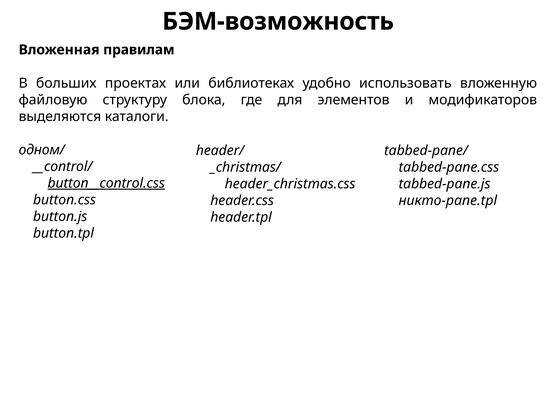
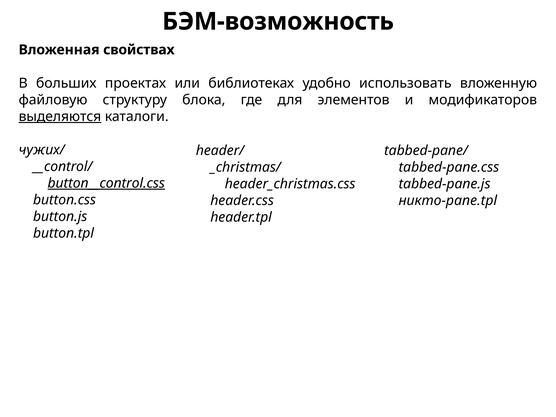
правилам: правилам -> свойствах (139, 50)
выделяются underline: none -> present (60, 116)
одном/: одном/ -> чужих/ (42, 150)
